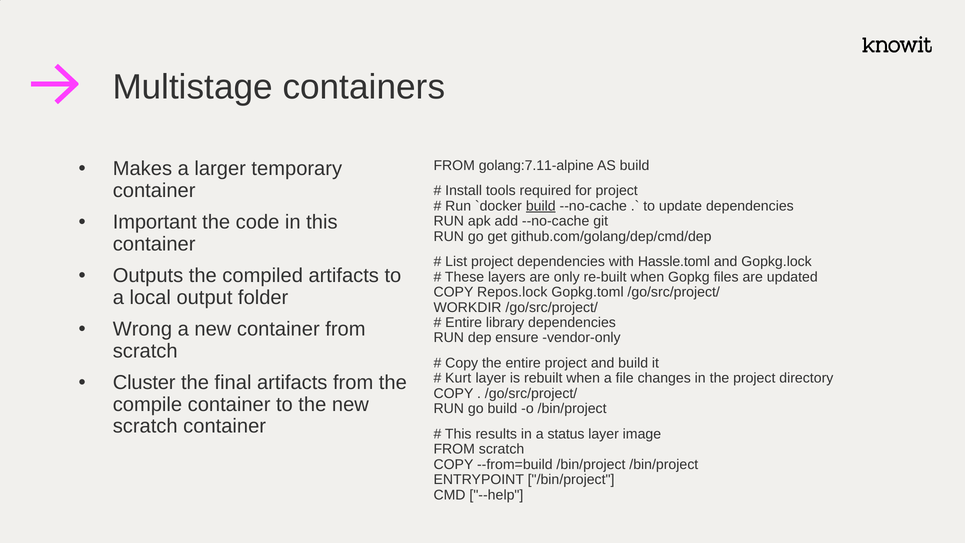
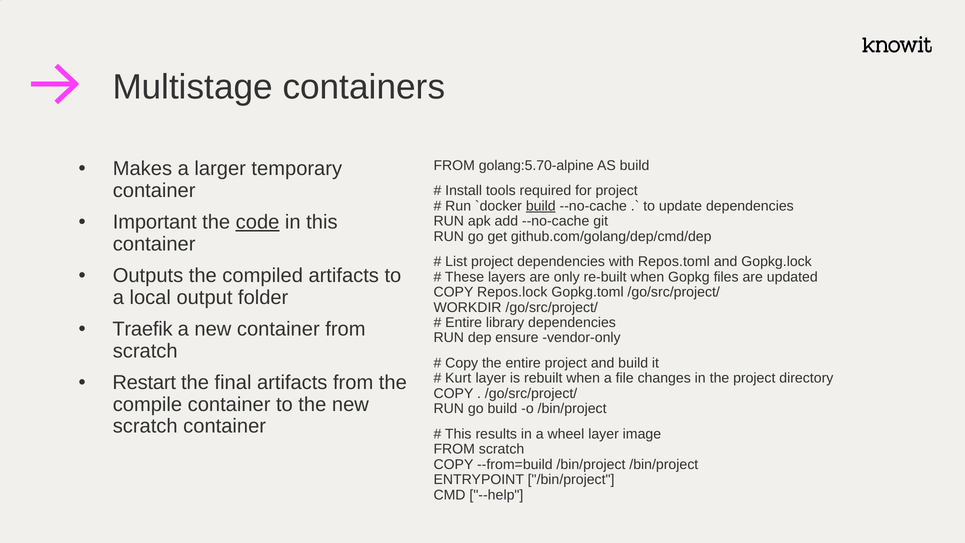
golang:7.11-alpine: golang:7.11-alpine -> golang:5.70-alpine (536, 165)
code underline: none -> present (258, 222)
Hassle.toml: Hassle.toml -> Repos.toml (674, 262)
Wrong: Wrong -> Traefik (143, 329)
Cluster: Cluster -> Restart (144, 383)
status: status -> wheel (566, 434)
